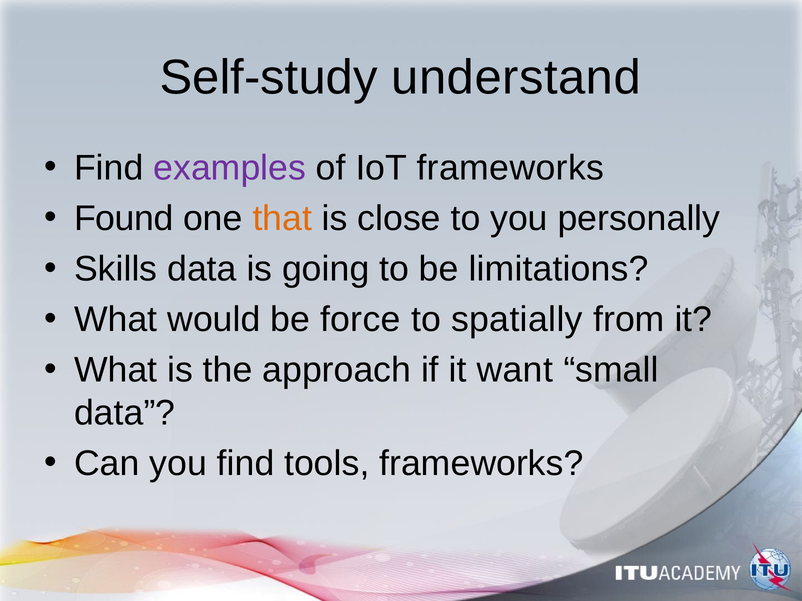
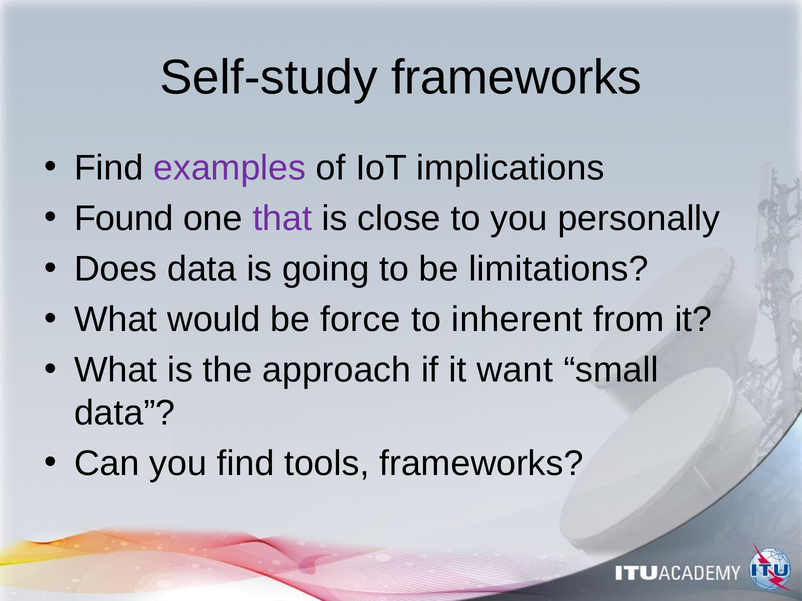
Self-study understand: understand -> frameworks (516, 78)
IoT frameworks: frameworks -> implications (510, 168)
that colour: orange -> purple (282, 219)
Skills: Skills -> Does (116, 269)
spatially: spatially -> inherent (517, 320)
